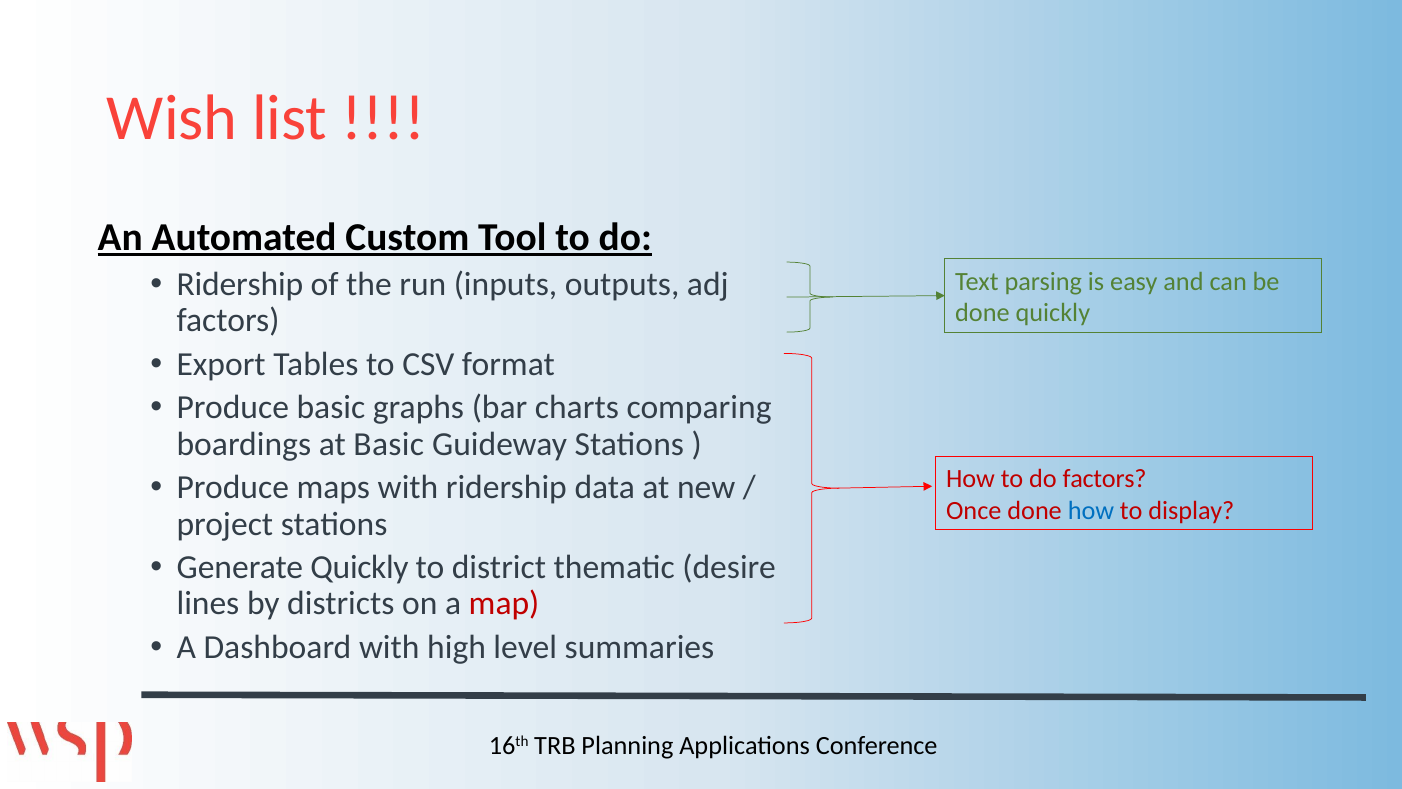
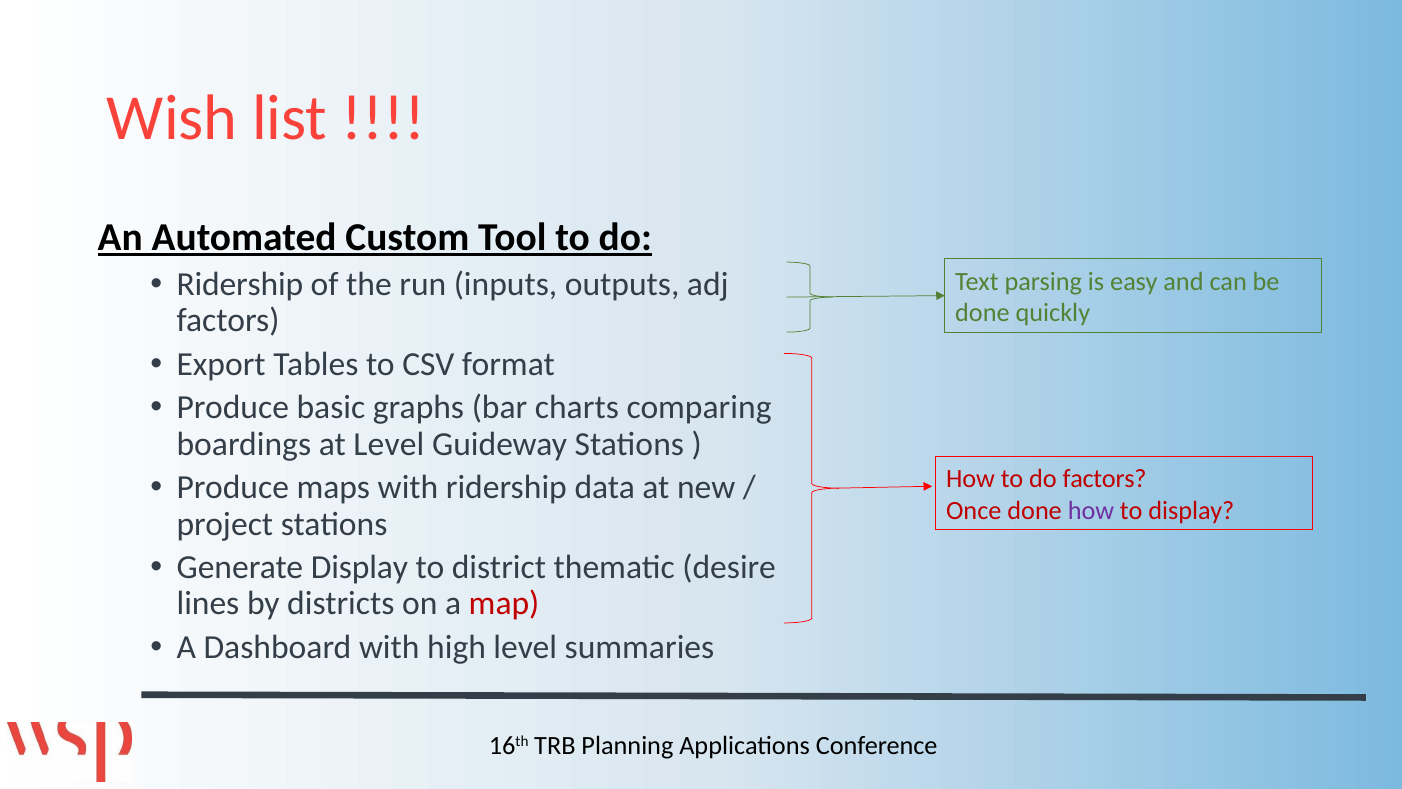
at Basic: Basic -> Level (389, 444)
how colour: blue -> purple (1091, 510)
Generate Quickly: Quickly -> Display (359, 567)
